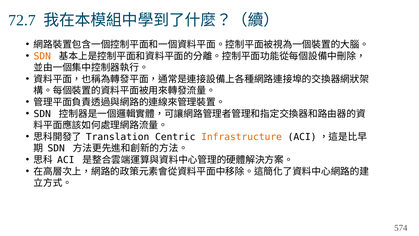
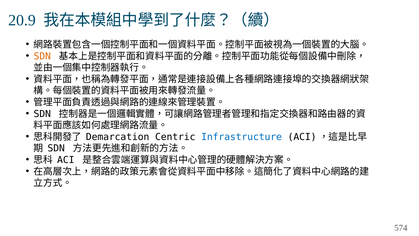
72.7: 72.7 -> 20.9 (22, 20)
Translation: Translation -> Demarcation (118, 137)
Infrastructure colour: orange -> blue (242, 137)
